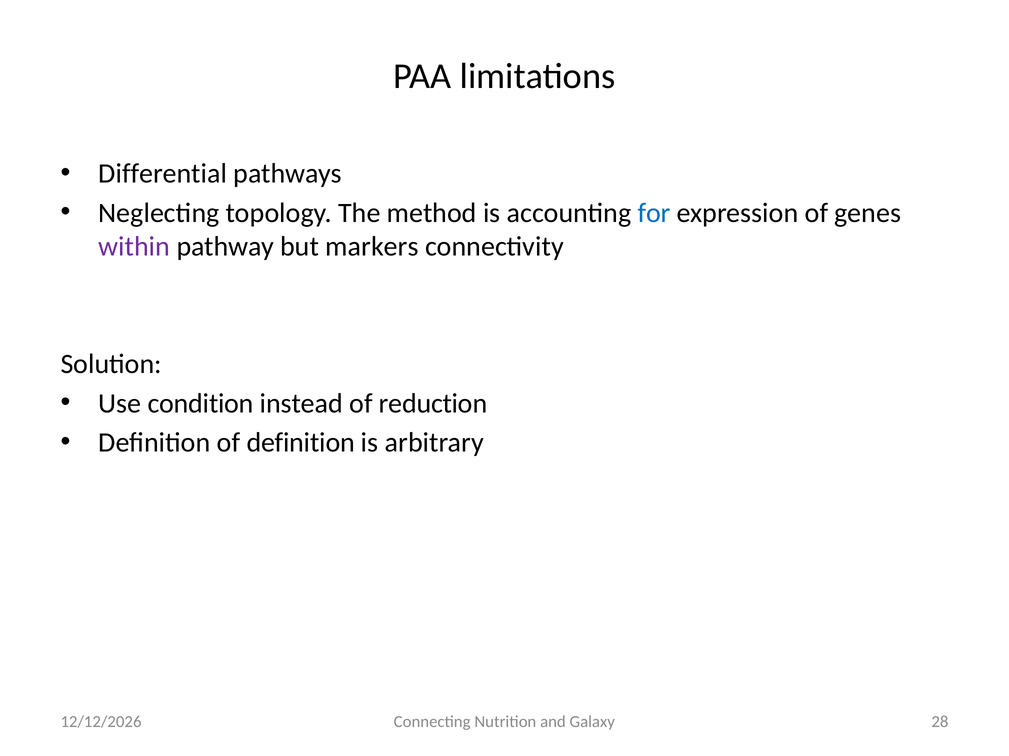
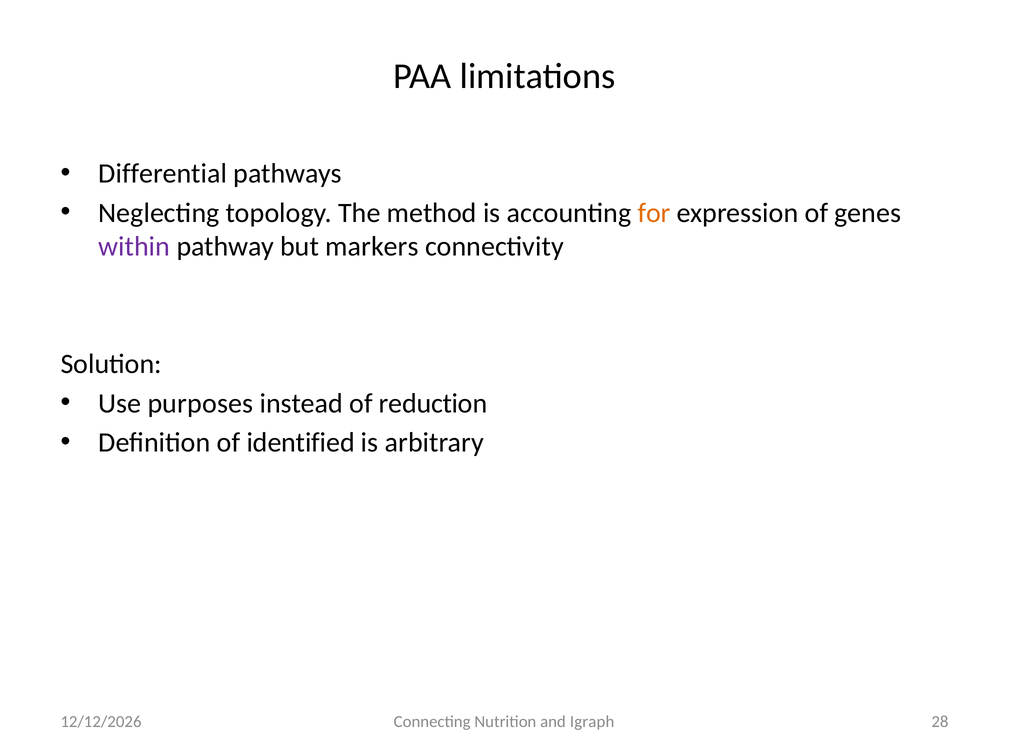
for colour: blue -> orange (654, 213)
condition: condition -> purposes (200, 404)
of definition: definition -> identified (301, 443)
Galaxy: Galaxy -> Igraph (592, 723)
